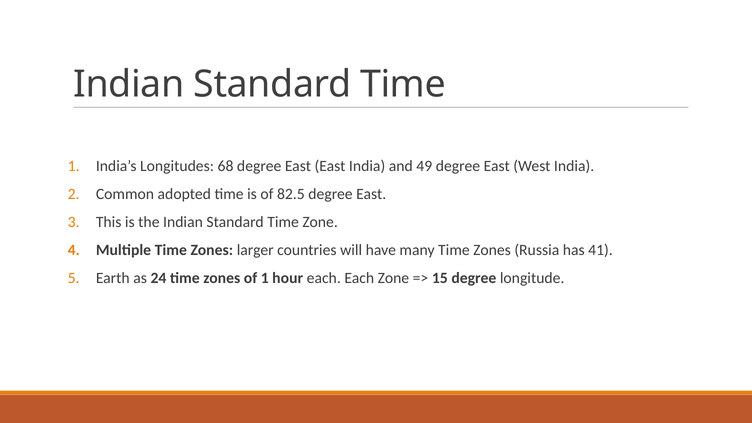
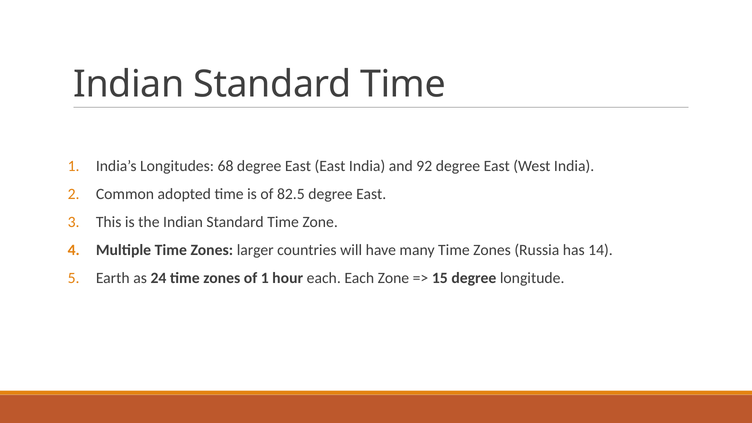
49: 49 -> 92 (424, 166)
41: 41 -> 14 (601, 250)
